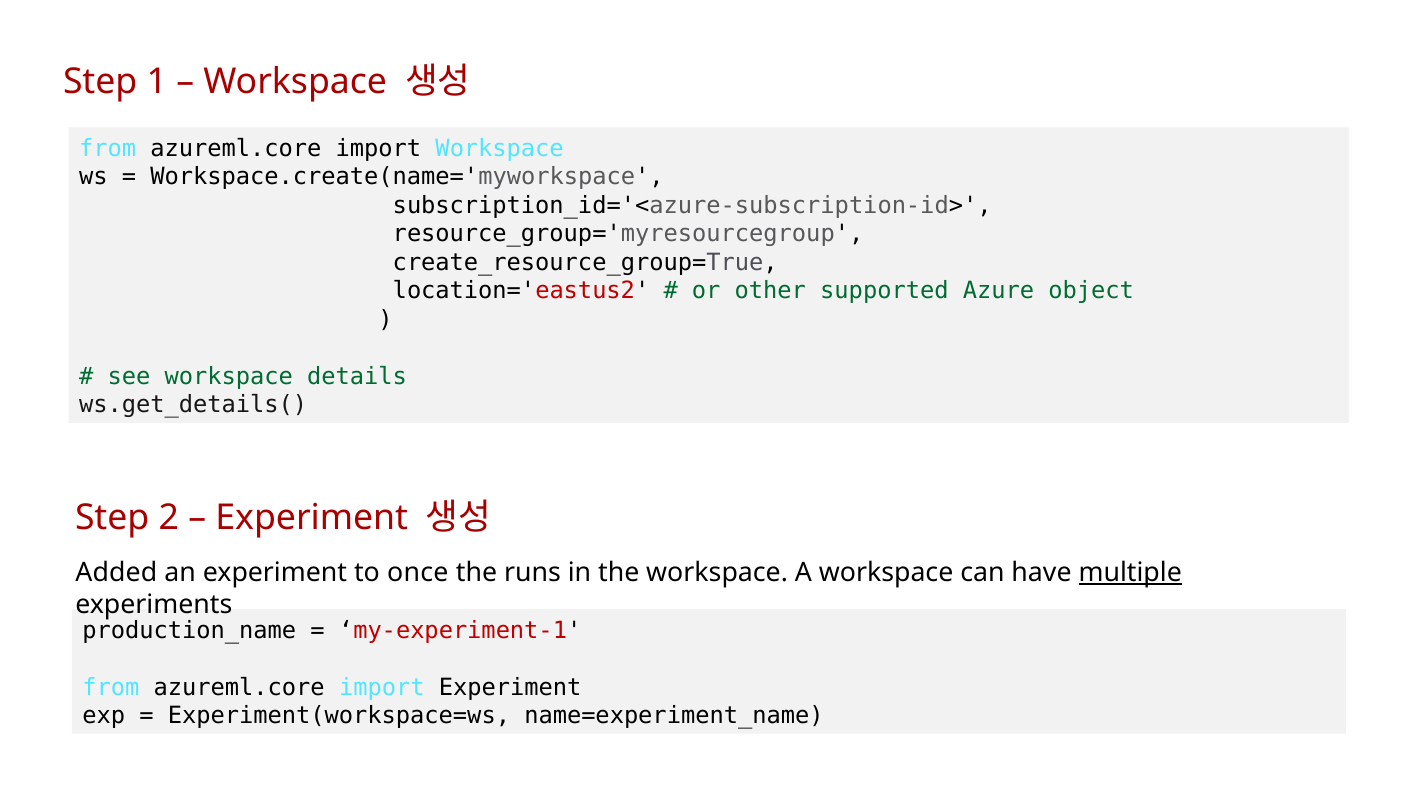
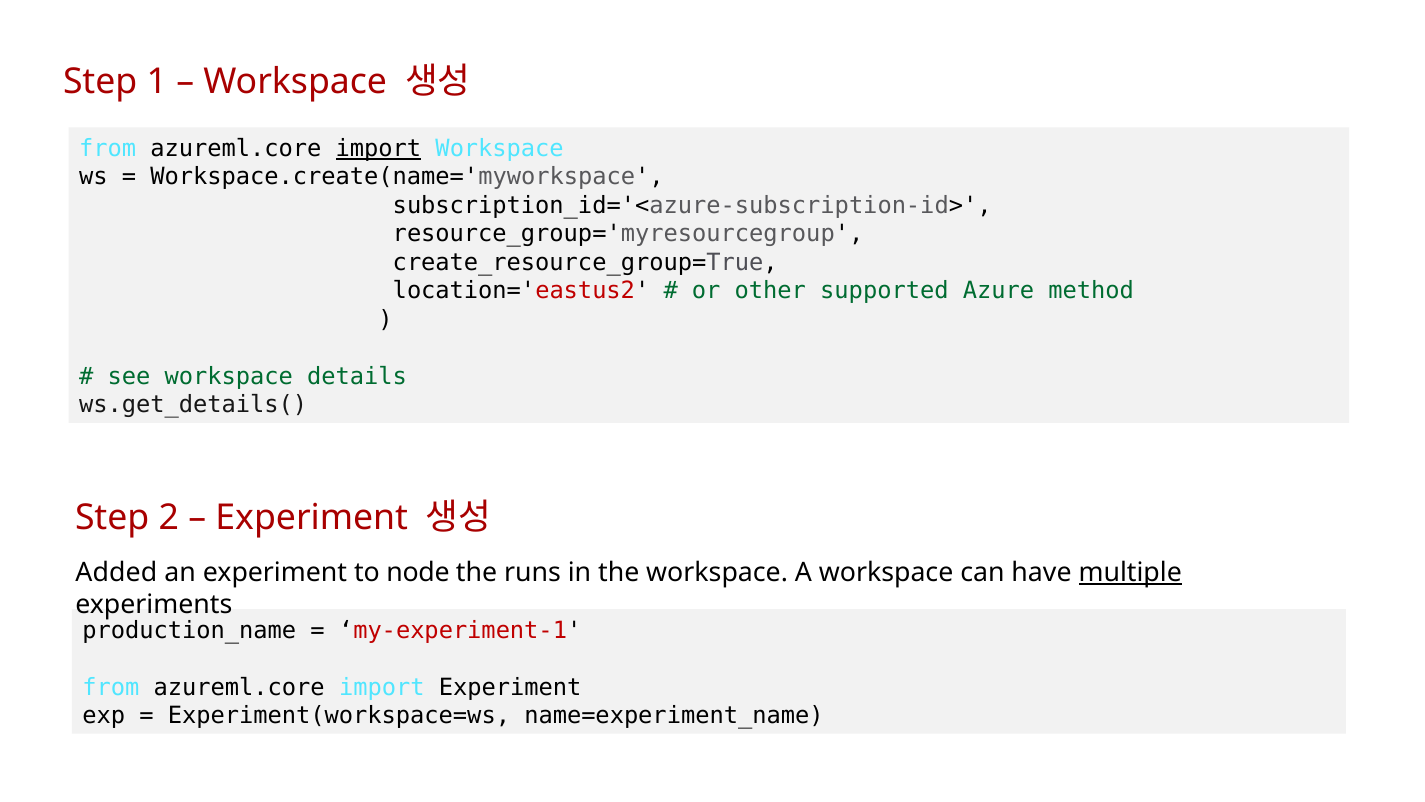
import underline: none -> present (378, 149)
object: object -> method (1091, 291)
once: once -> node (418, 572)
